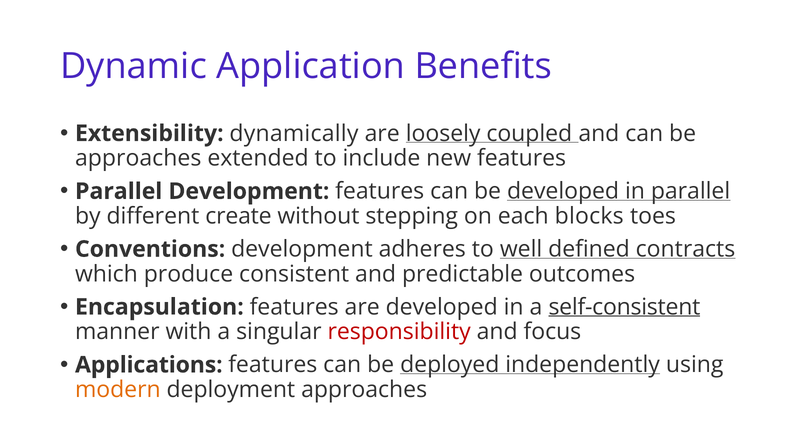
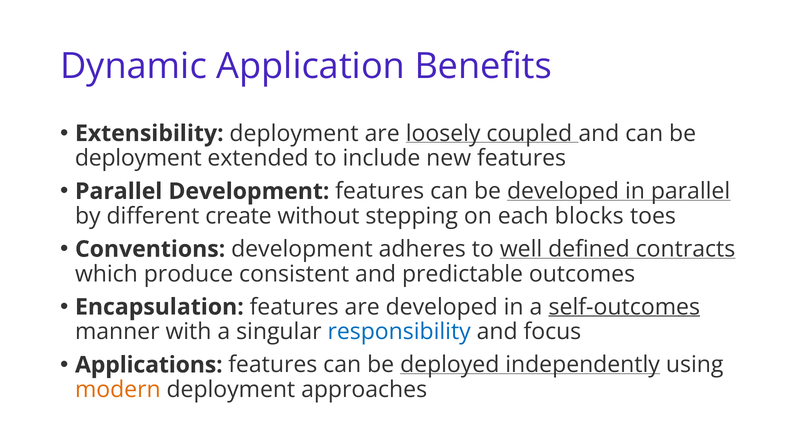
Extensibility dynamically: dynamically -> deployment (294, 134)
approaches: approaches -> deployment (138, 158)
self-consistent: self-consistent -> self-outcomes (624, 307)
responsibility colour: red -> blue (399, 332)
